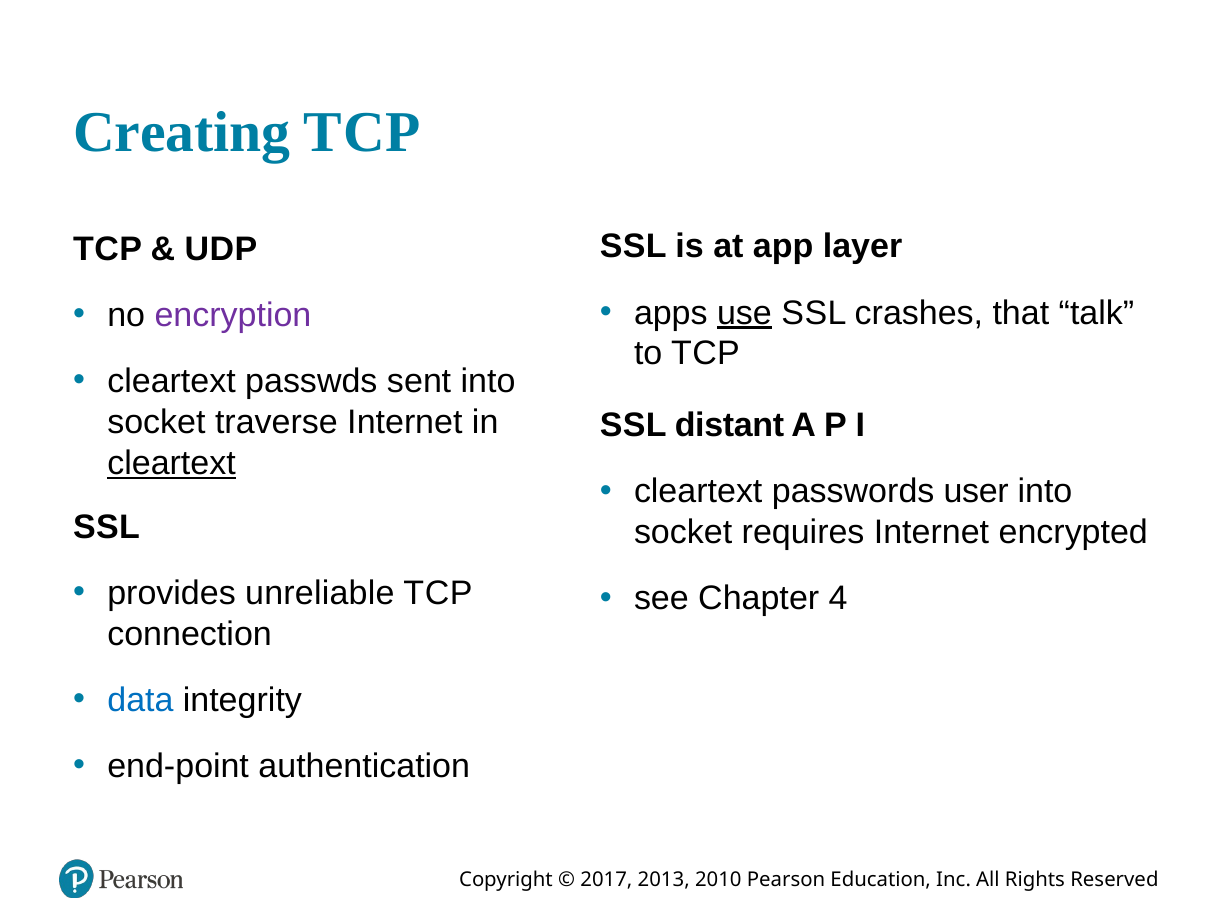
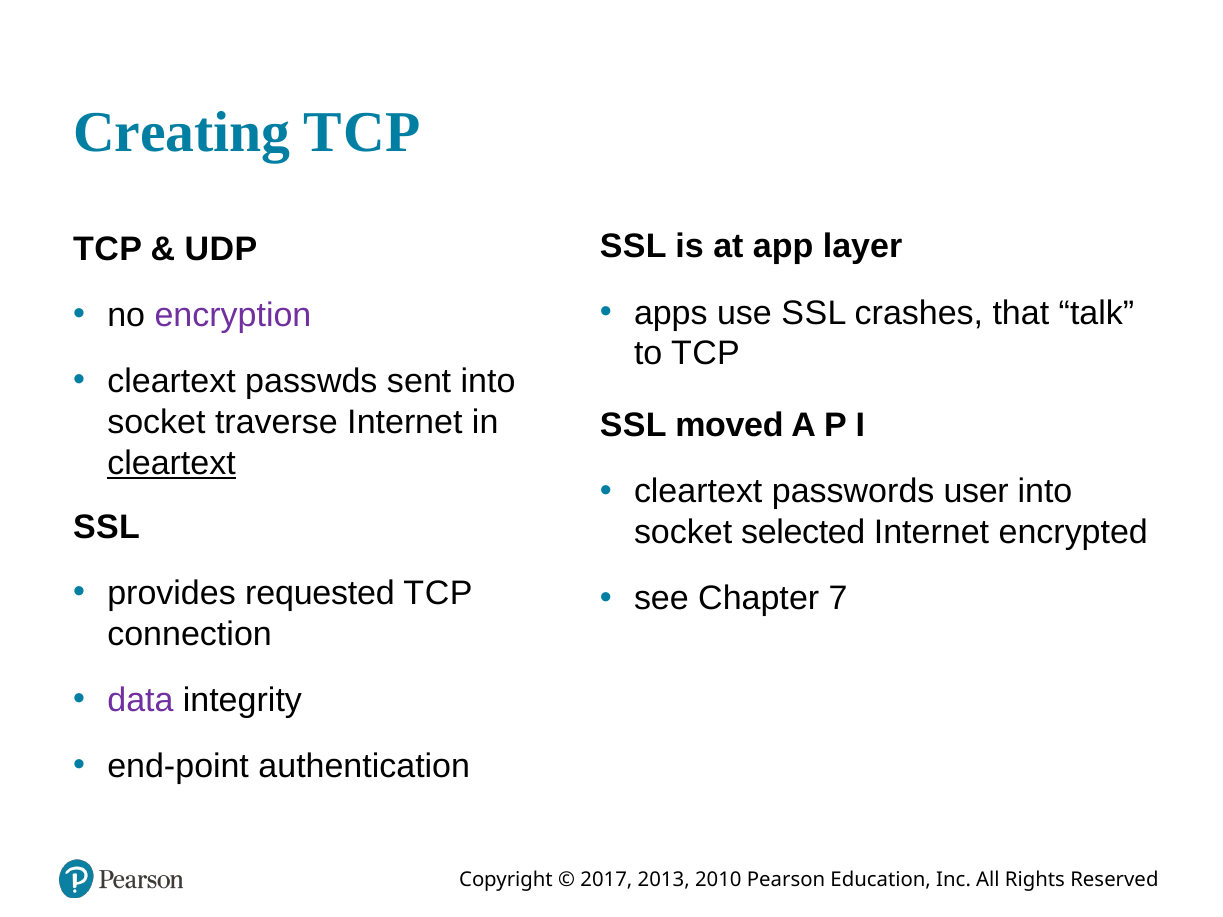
use underline: present -> none (744, 313)
distant: distant -> moved (729, 426)
requires: requires -> selected (803, 533)
unreliable: unreliable -> requested (320, 593)
4: 4 -> 7 (838, 599)
data colour: blue -> purple (140, 700)
